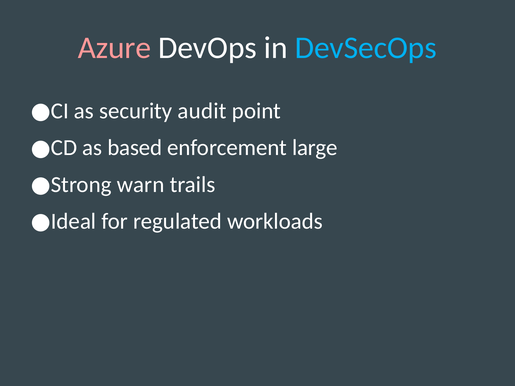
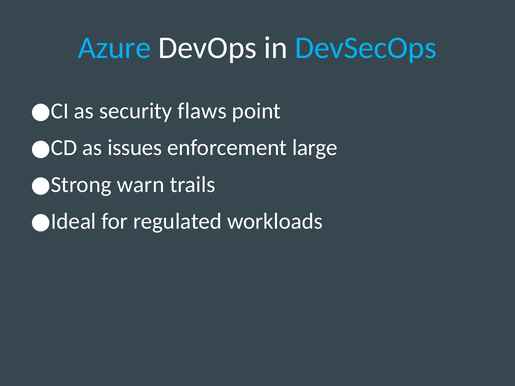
Azure colour: pink -> light blue (114, 48)
audit: audit -> flaws (202, 111)
based: based -> issues (135, 148)
